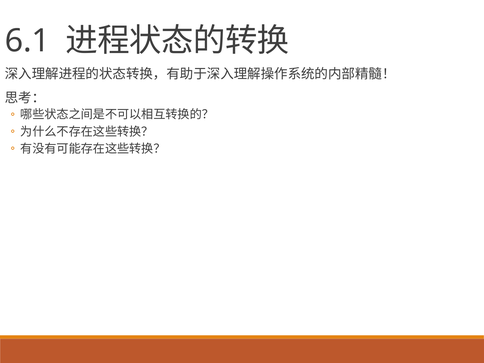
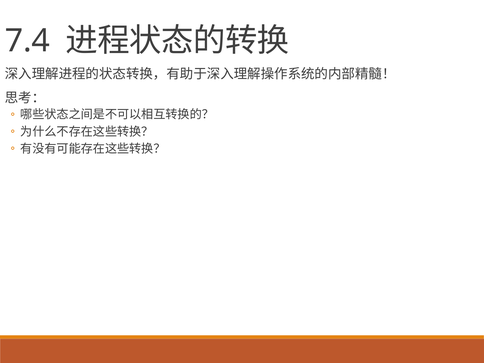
6.1: 6.1 -> 7.4 (27, 41)
